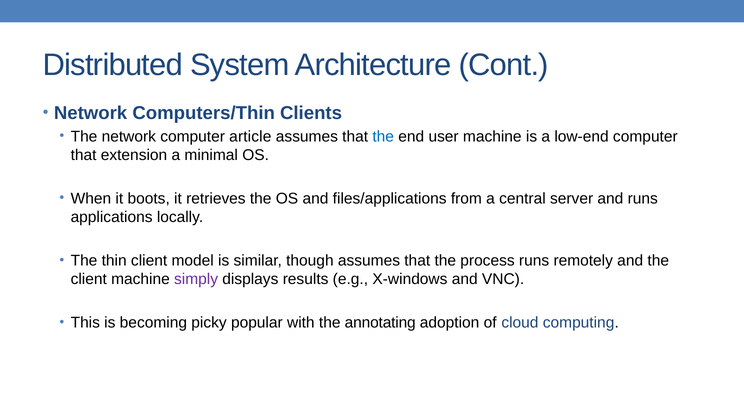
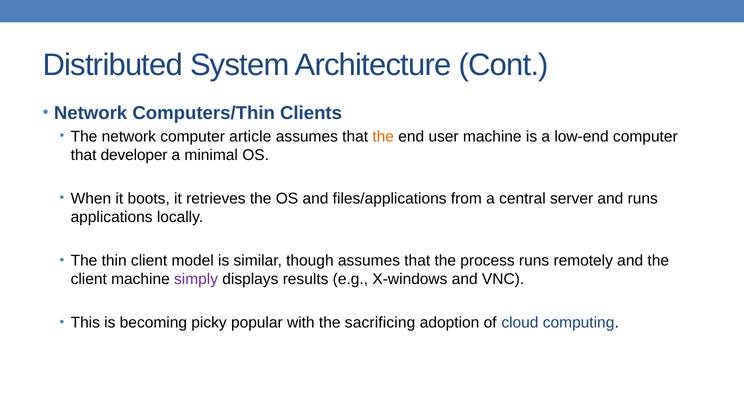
the colour: blue -> orange (383, 136)
extension: extension -> developer (134, 155)
annotating: annotating -> sacrificing (380, 322)
